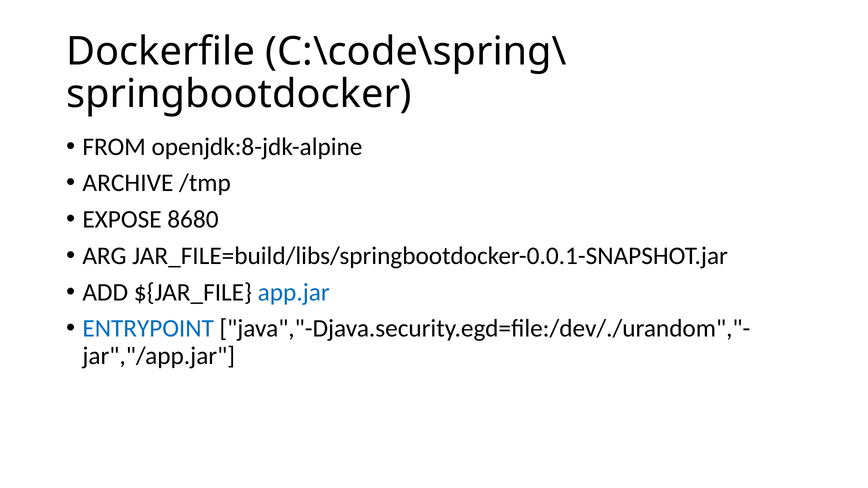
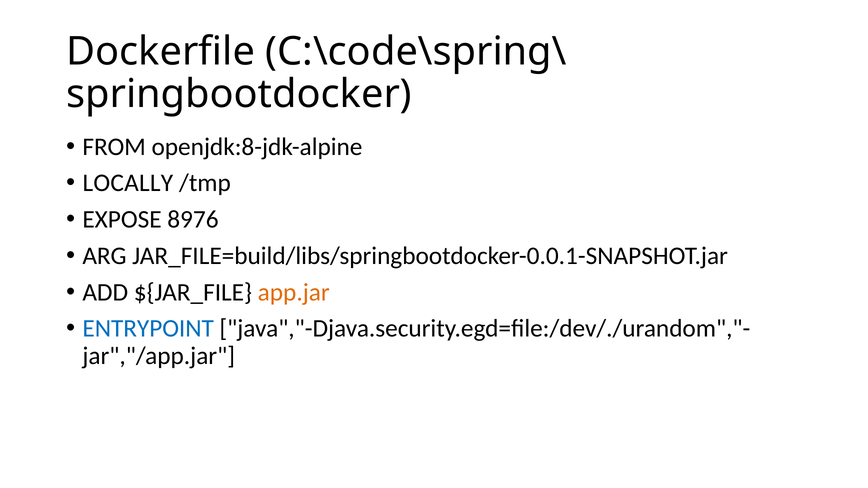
ARCHIVE: ARCHIVE -> LOCALLY (128, 183)
8680: 8680 -> 8976 (193, 220)
app.jar colour: blue -> orange (294, 292)
